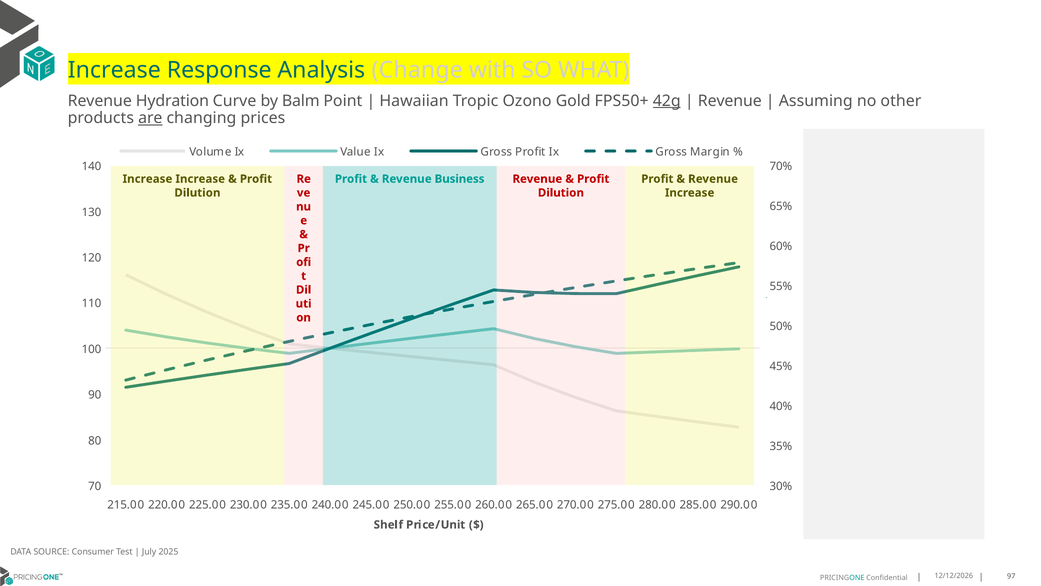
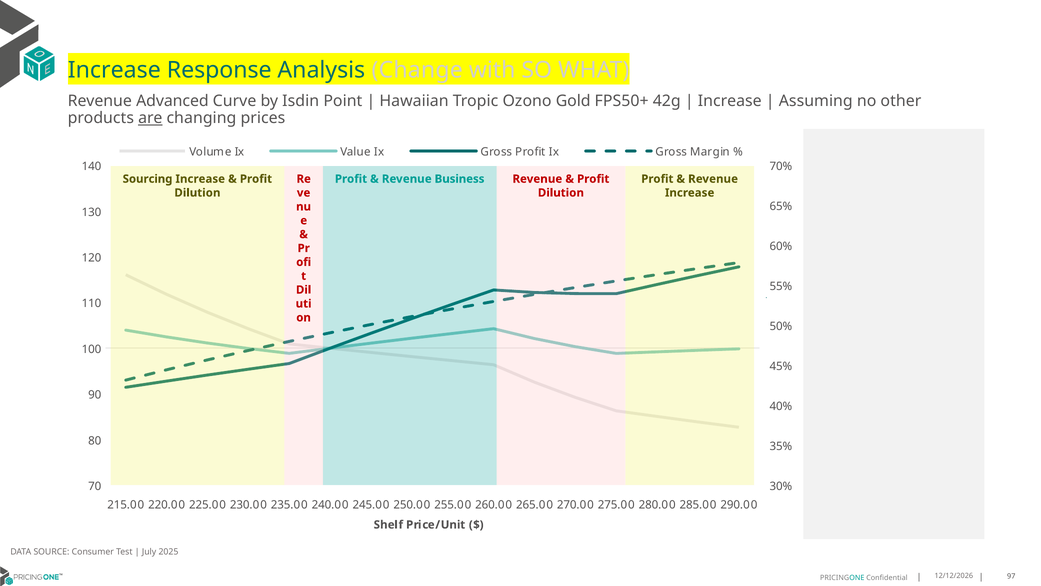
Hydration: Hydration -> Advanced (172, 101)
Balm: Balm -> Isdin (301, 101)
42g underline: present -> none (667, 101)
Revenue: Revenue -> Increase (730, 101)
Increase: Increase -> Sourcing (148, 179)
